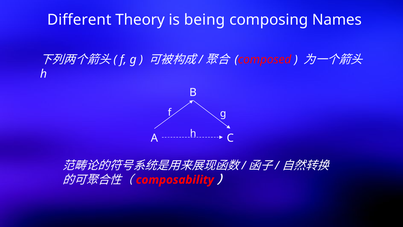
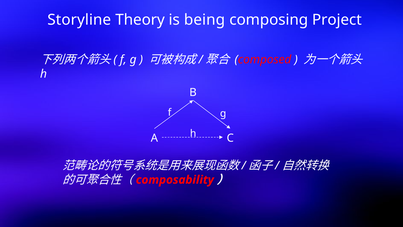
Different: Different -> Storyline (79, 20)
Names: Names -> Project (337, 20)
